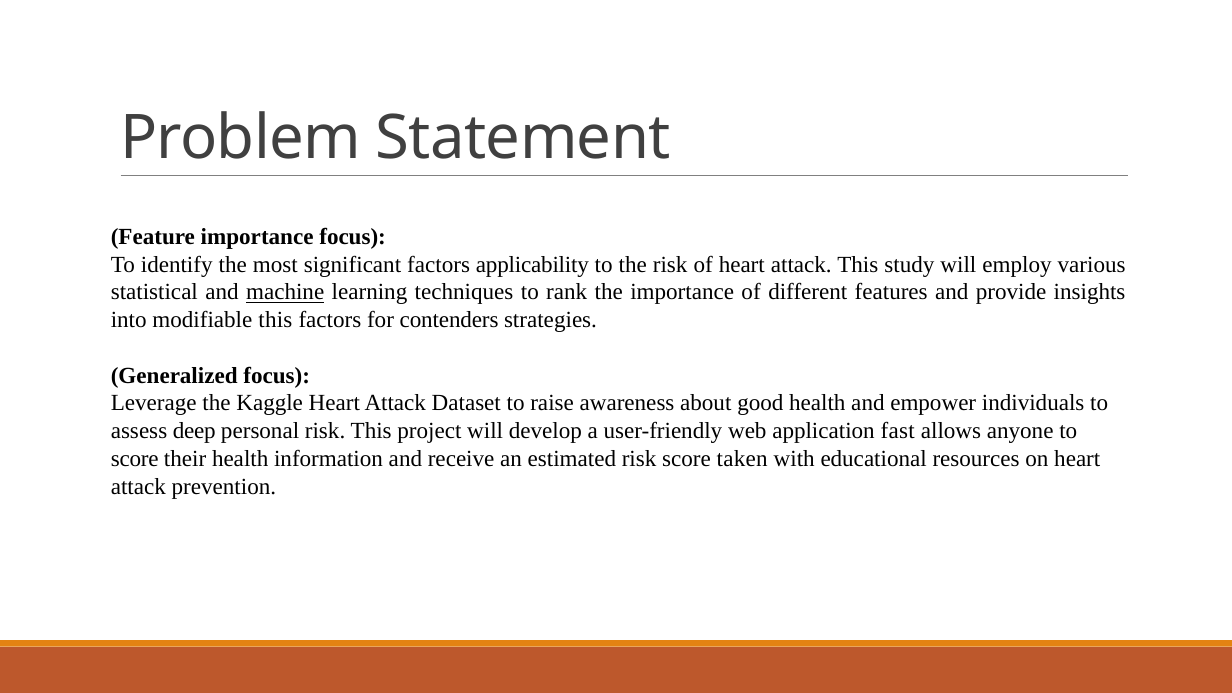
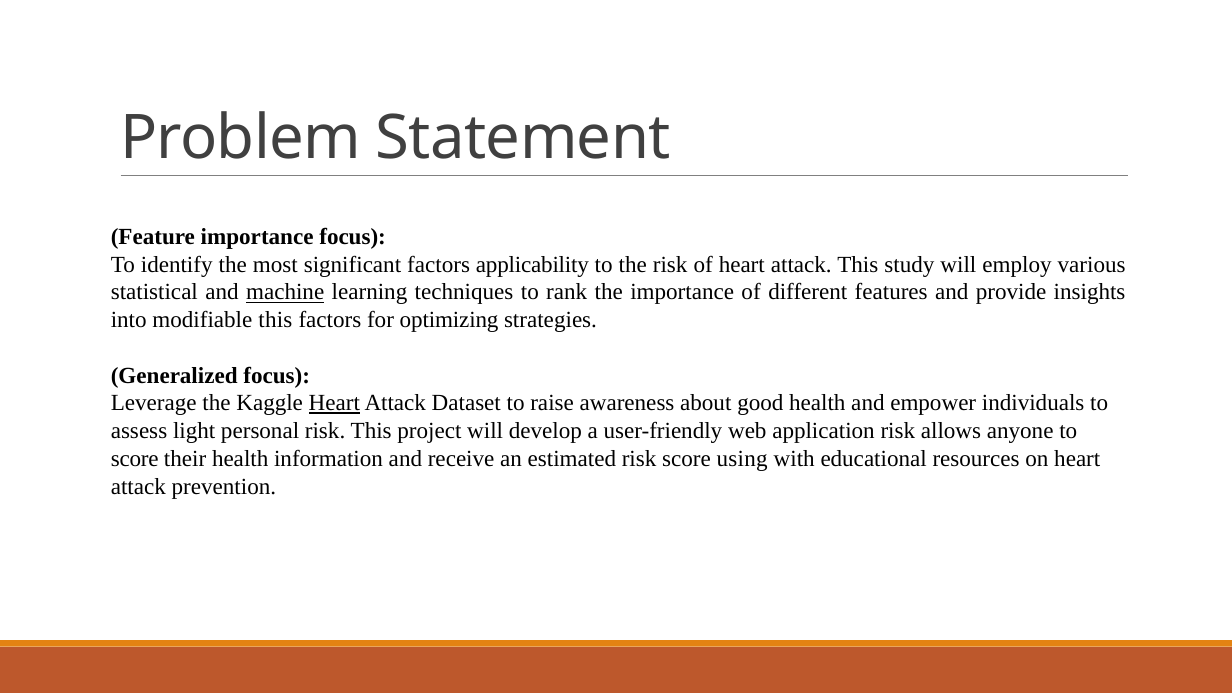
contenders: contenders -> optimizing (449, 320)
Heart underline: none -> present (334, 403)
deep: deep -> light (194, 431)
application fast: fast -> risk (898, 431)
taken: taken -> using (742, 459)
